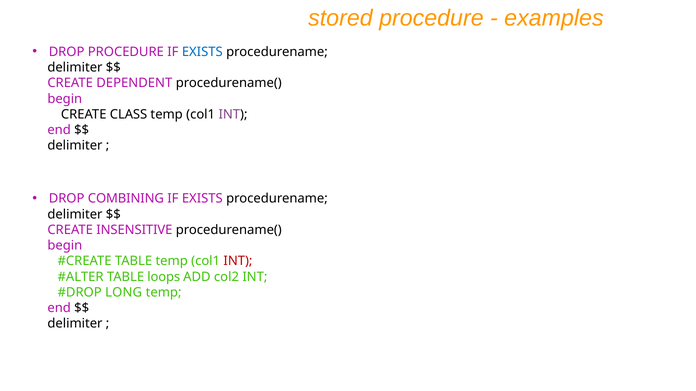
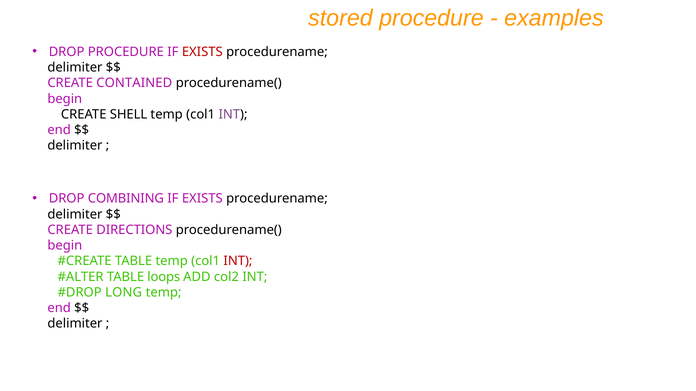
EXISTS colour: blue -> red (202, 52)
DEPENDENT: DEPENDENT -> CONTAINED (134, 83)
CLASS: CLASS -> SHELL (129, 115)
INSENSITIVE: INSENSITIVE -> DIRECTIONS (134, 230)
